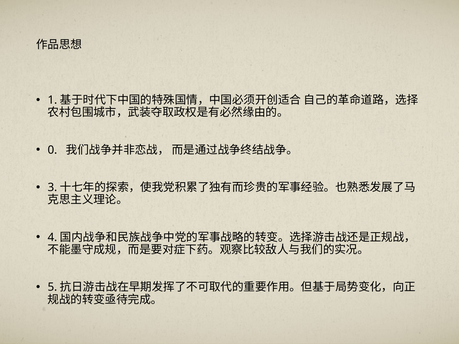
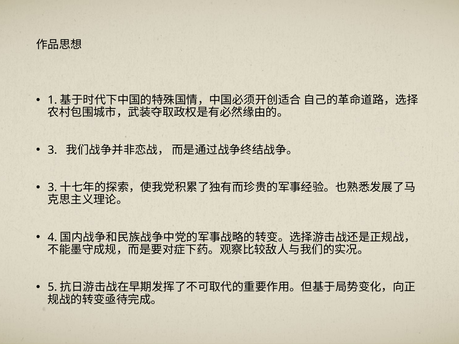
0: 0 -> 3 (52, 150)
